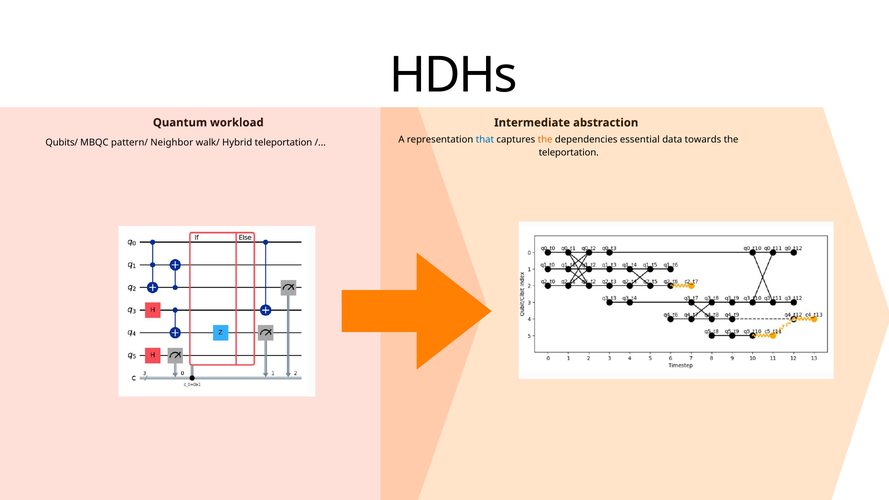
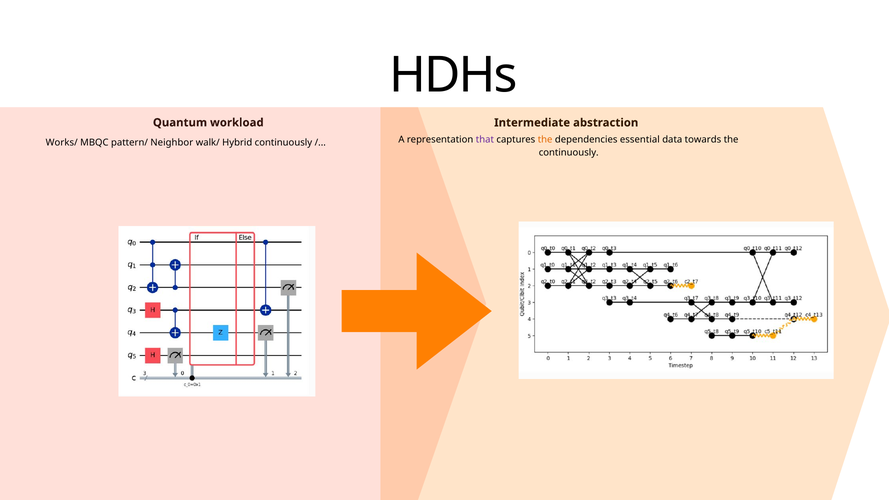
Qubits/: Qubits/ -> Works/ (62, 143)
Hybrid teleportation: teleportation -> continuously (283, 143)
that colour: blue -> purple (485, 139)
teleportation: teleportation -> continuously (569, 153)
